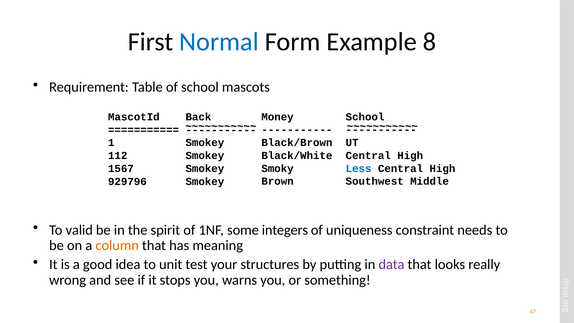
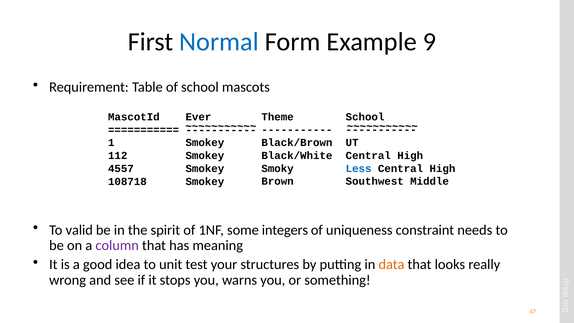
8: 8 -> 9 (429, 42)
Money: Money -> Theme (278, 117)
Back: Back -> Ever (198, 117)
1567: 1567 -> 4557 (121, 169)
929796: 929796 -> 108718 (127, 181)
column colour: orange -> purple (117, 245)
data colour: purple -> orange (391, 264)
